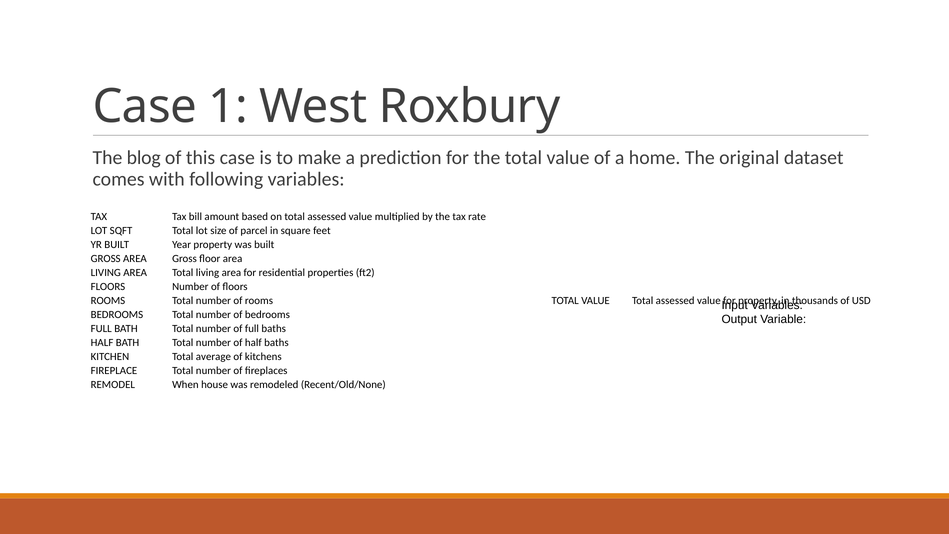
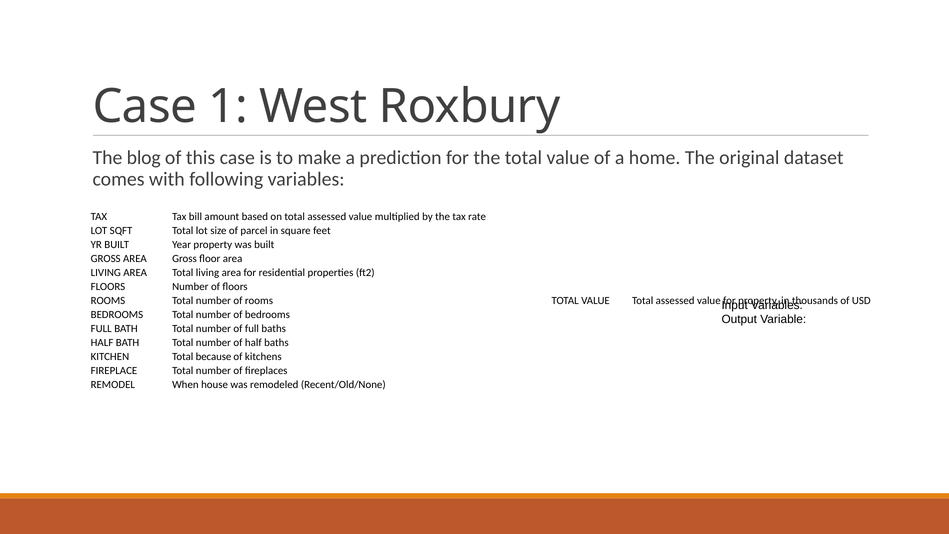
average: average -> because (213, 357)
